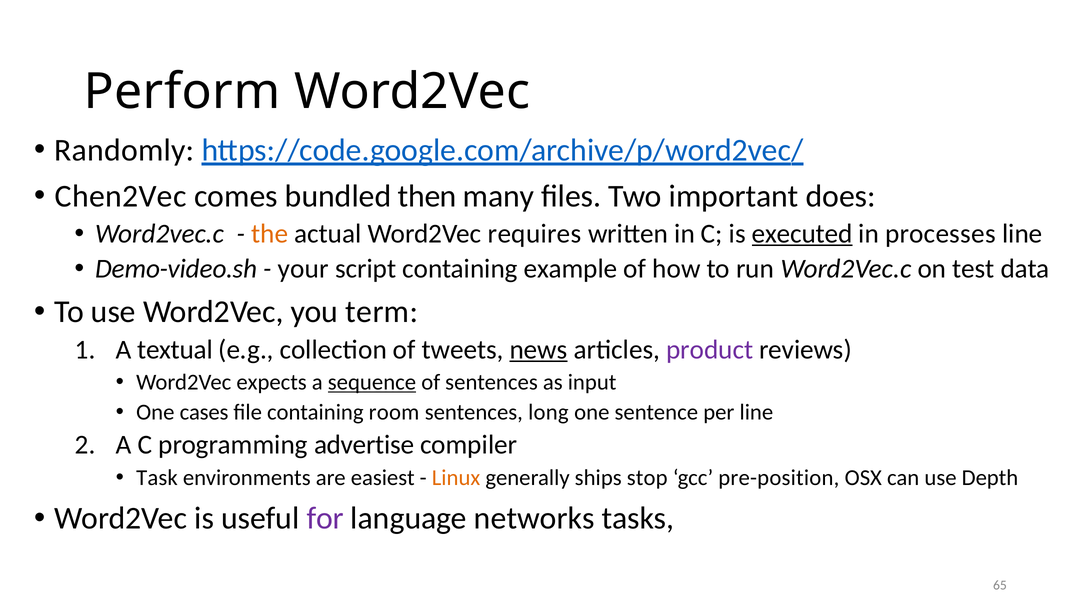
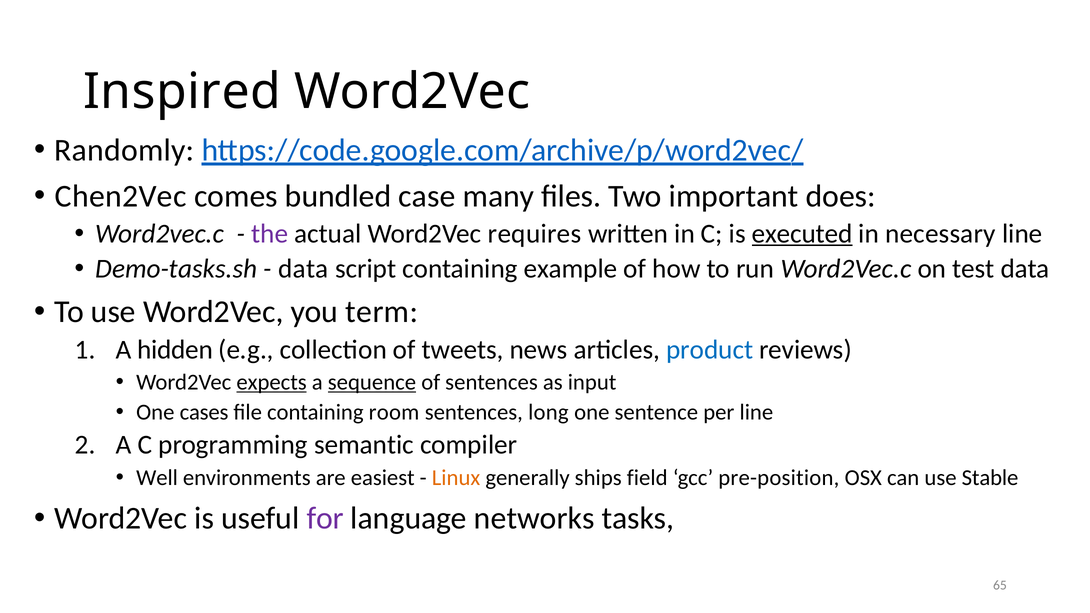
Perform: Perform -> Inspired (182, 92)
then: then -> case (427, 196)
the colour: orange -> purple (270, 234)
processes: processes -> necessary (940, 234)
Demo-video.sh: Demo-video.sh -> Demo-tasks.sh (176, 269)
your: your -> data (303, 269)
textual: textual -> hidden (175, 350)
news underline: present -> none (539, 350)
product colour: purple -> blue (710, 350)
expects underline: none -> present (272, 382)
advertise: advertise -> semantic (364, 445)
Task: Task -> Well (157, 478)
stop: stop -> field (647, 478)
Depth: Depth -> Stable (990, 478)
